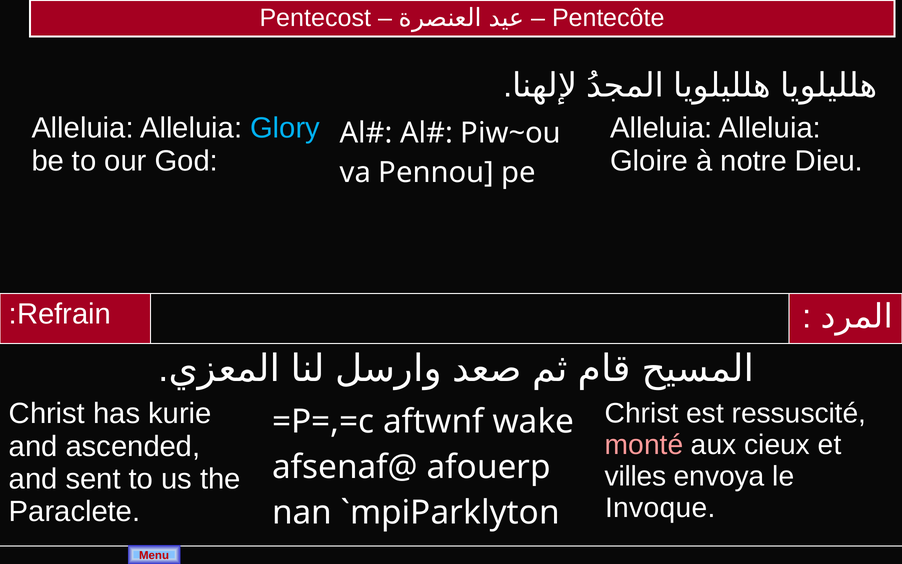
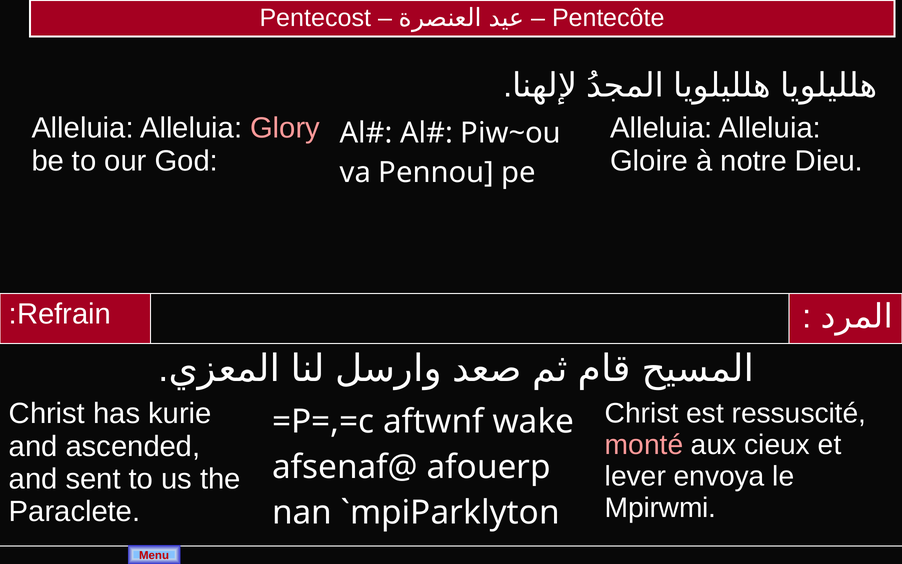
Glory colour: light blue -> pink (285, 128)
villes: villes -> lever (635, 476)
Invoque: Invoque -> Mpirwmi (661, 508)
